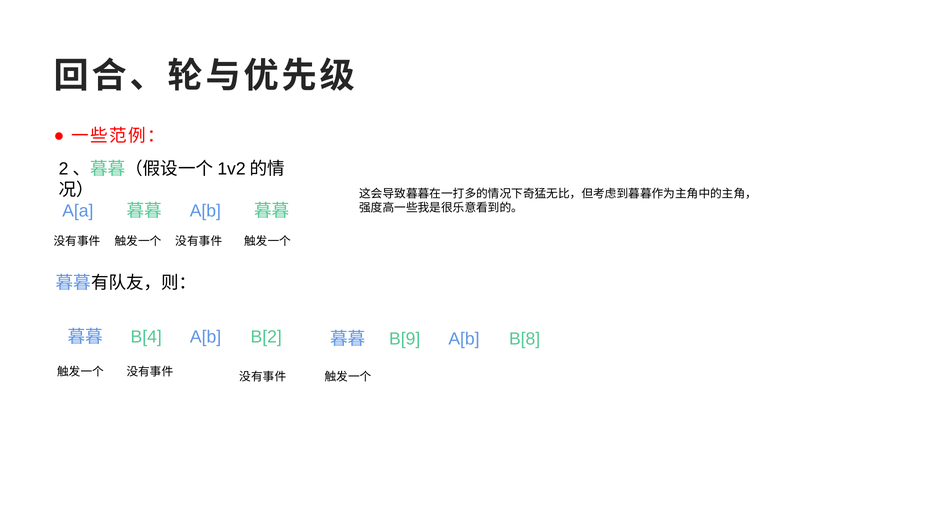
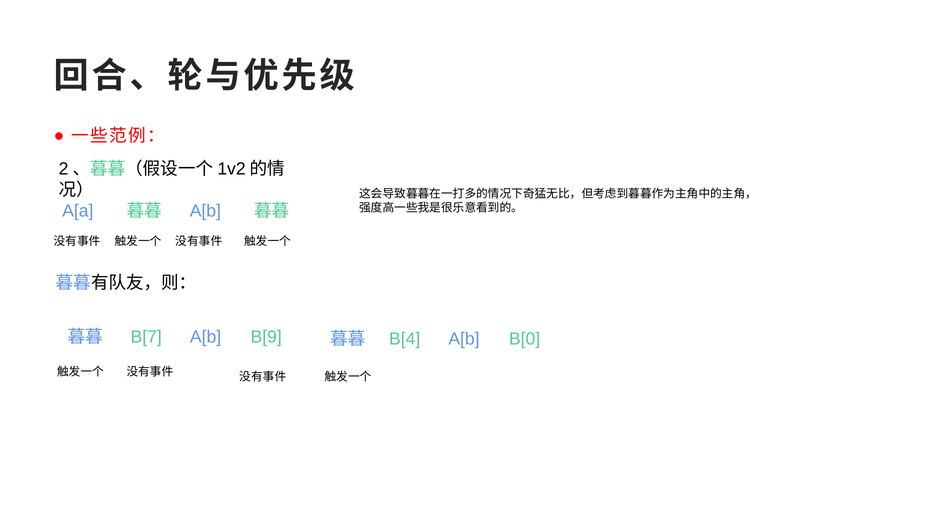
B[4: B[4 -> B[7 (146, 337)
B[2: B[2 -> B[9 (266, 337)
B[9: B[9 -> B[4 (405, 339)
B[8: B[8 -> B[0 (525, 339)
